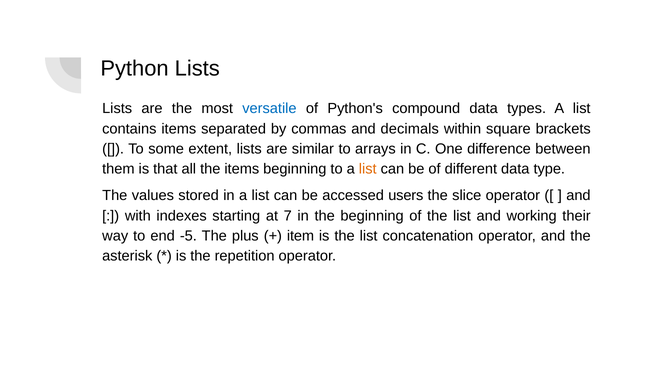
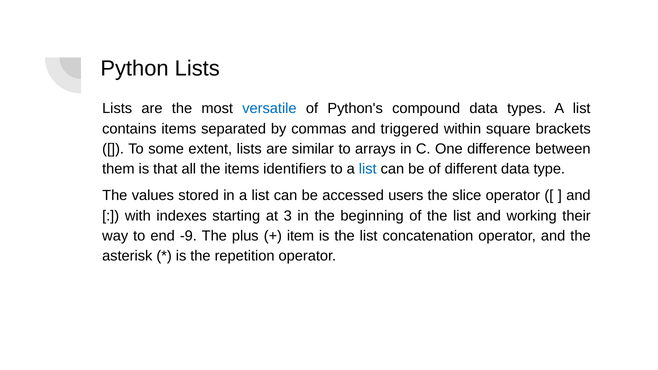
decimals: decimals -> triggered (410, 129)
items beginning: beginning -> identifiers (295, 169)
list colour: orange -> blue (368, 169)
7: 7 -> 3 (288, 216)
-5: -5 -> -9 (188, 236)
